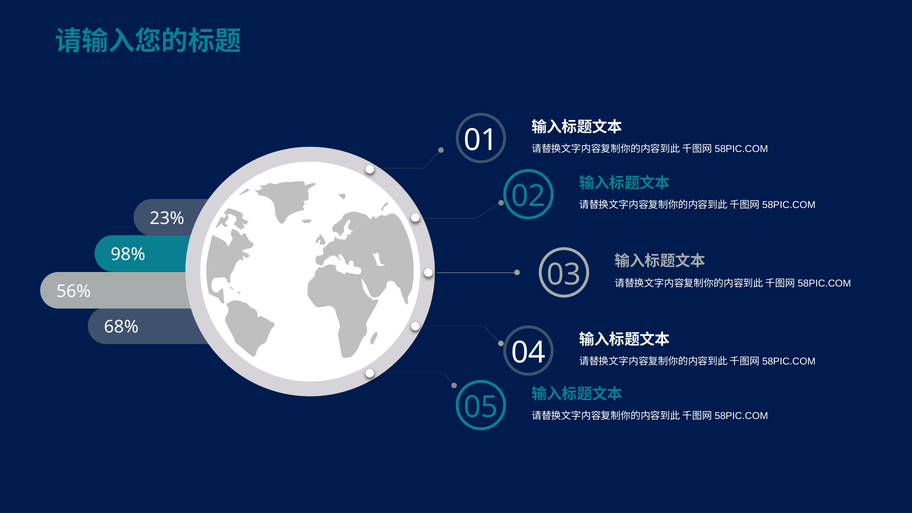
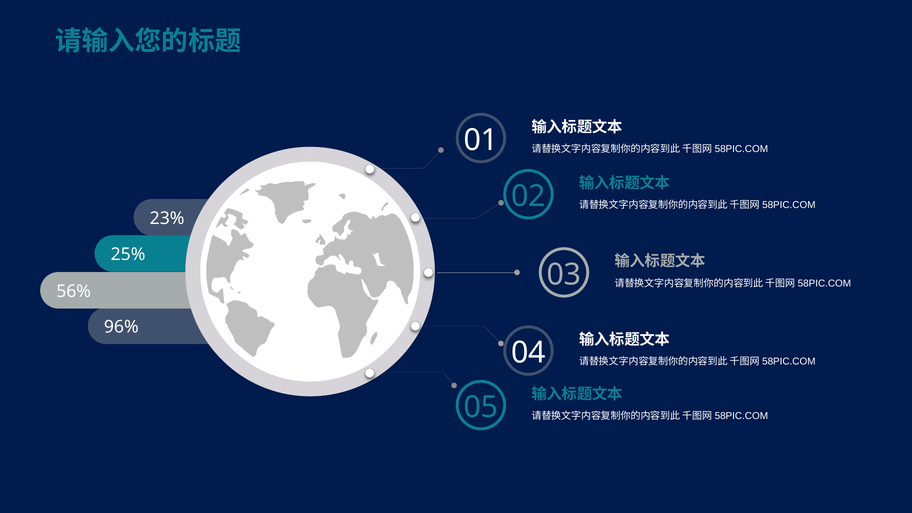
98%: 98% -> 25% (128, 255)
68%: 68% -> 96% (121, 327)
